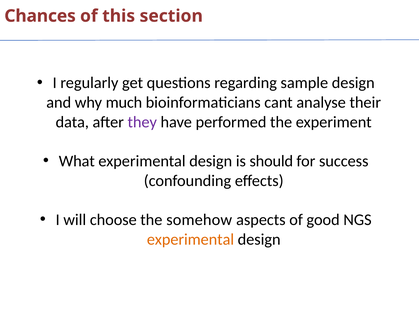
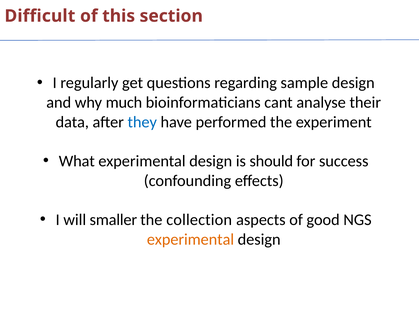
Chances: Chances -> Difficult (40, 16)
they colour: purple -> blue (142, 122)
choose: choose -> smaller (113, 220)
somehow: somehow -> collection (199, 220)
